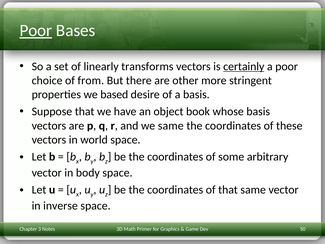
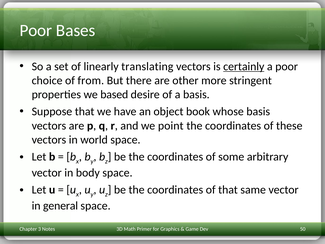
Poor underline: present -> none (36, 30)
transforms: transforms -> translating (147, 66)
we same: same -> point (171, 126)
inverse: inverse -> general (61, 206)
